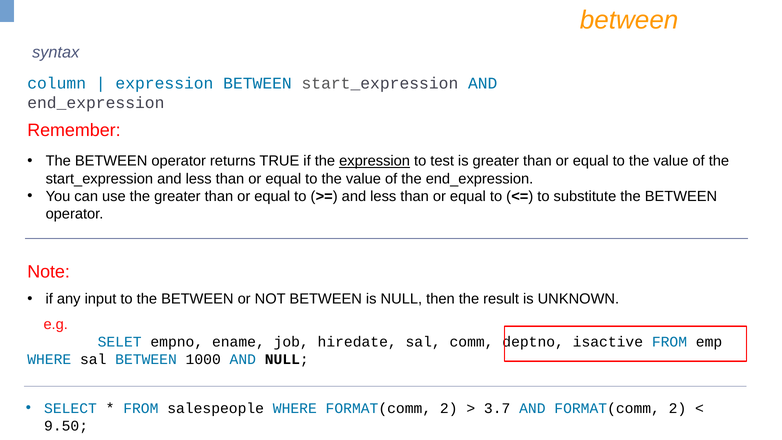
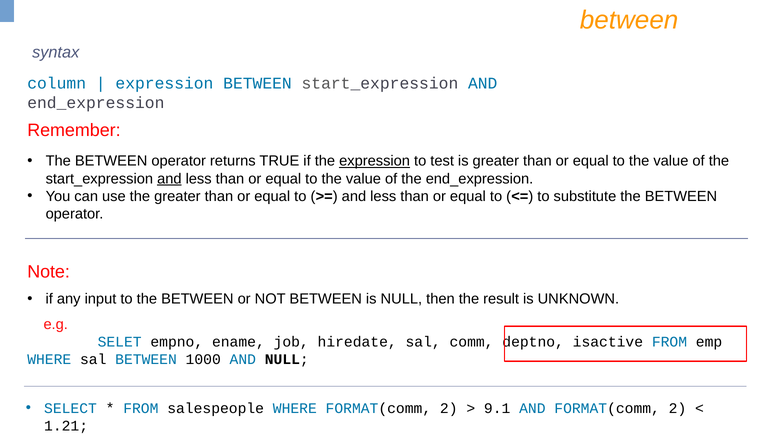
and underline: none -> present (169, 179)
3.7: 3.7 -> 9.1 (497, 408)
9.50: 9.50 -> 1.21 (66, 426)
